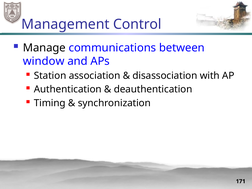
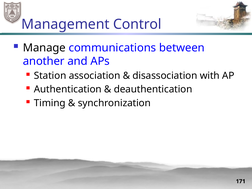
window: window -> another (44, 61)
